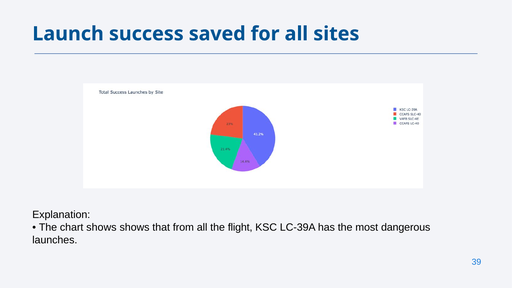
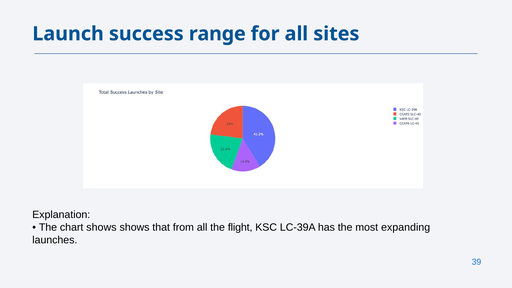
saved: saved -> range (217, 34)
dangerous: dangerous -> expanding (406, 227)
